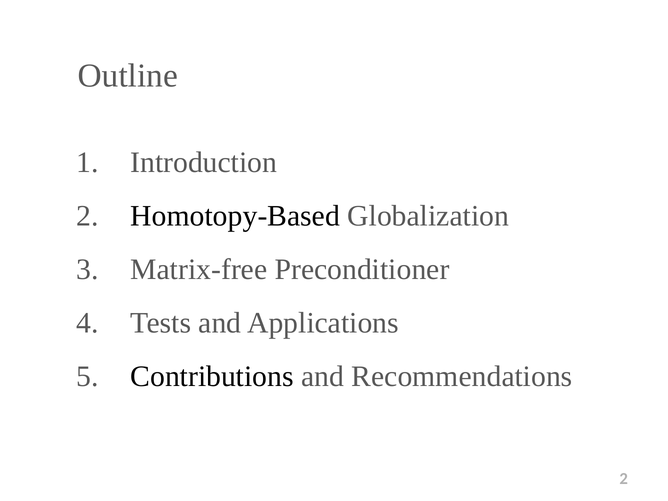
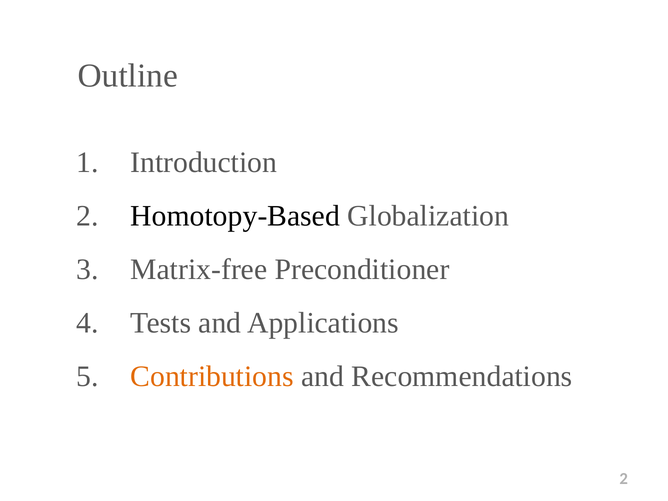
Contributions colour: black -> orange (212, 376)
